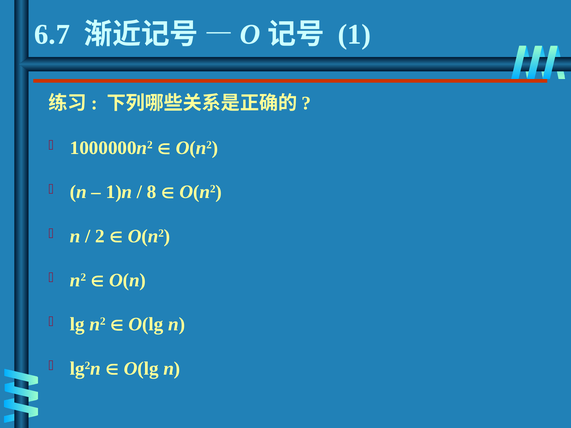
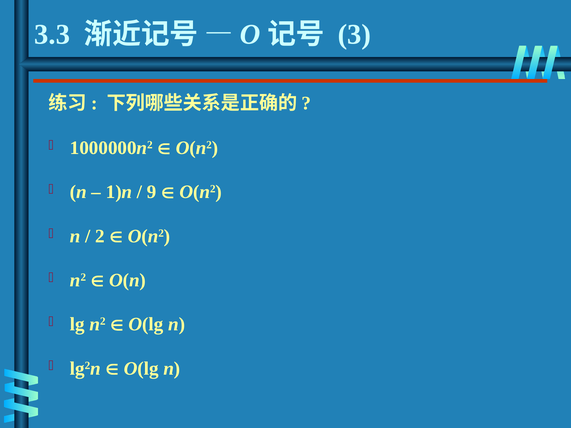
6.7: 6.7 -> 3.3 (52, 34)
1: 1 -> 3 (354, 34)
8: 8 -> 9 (152, 192)
